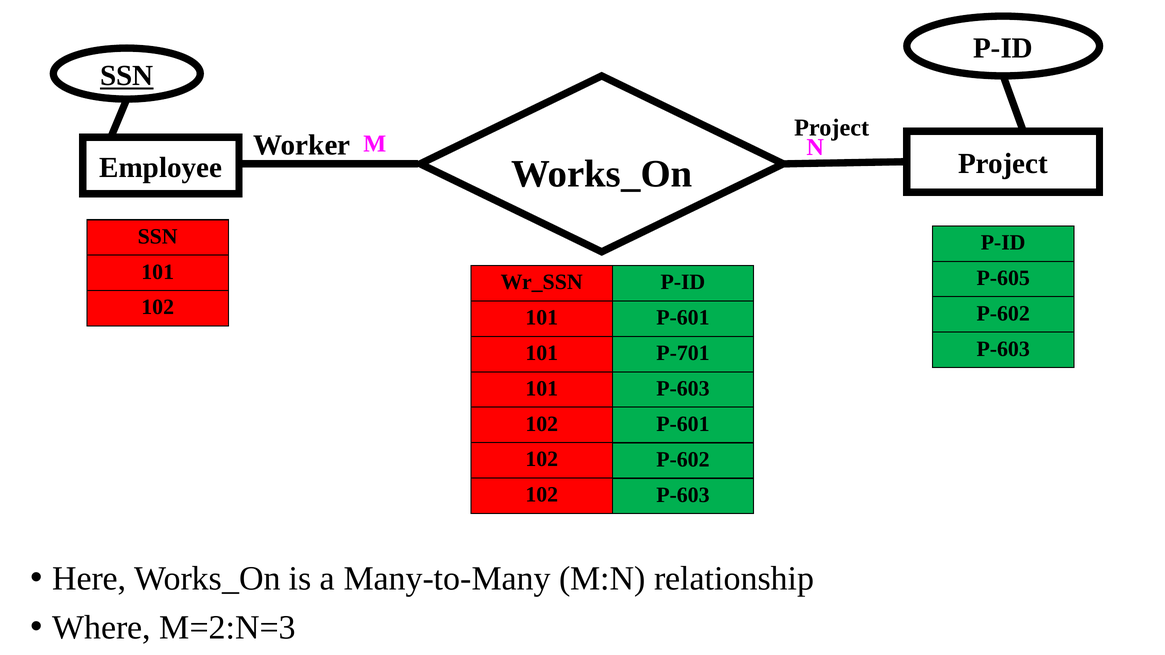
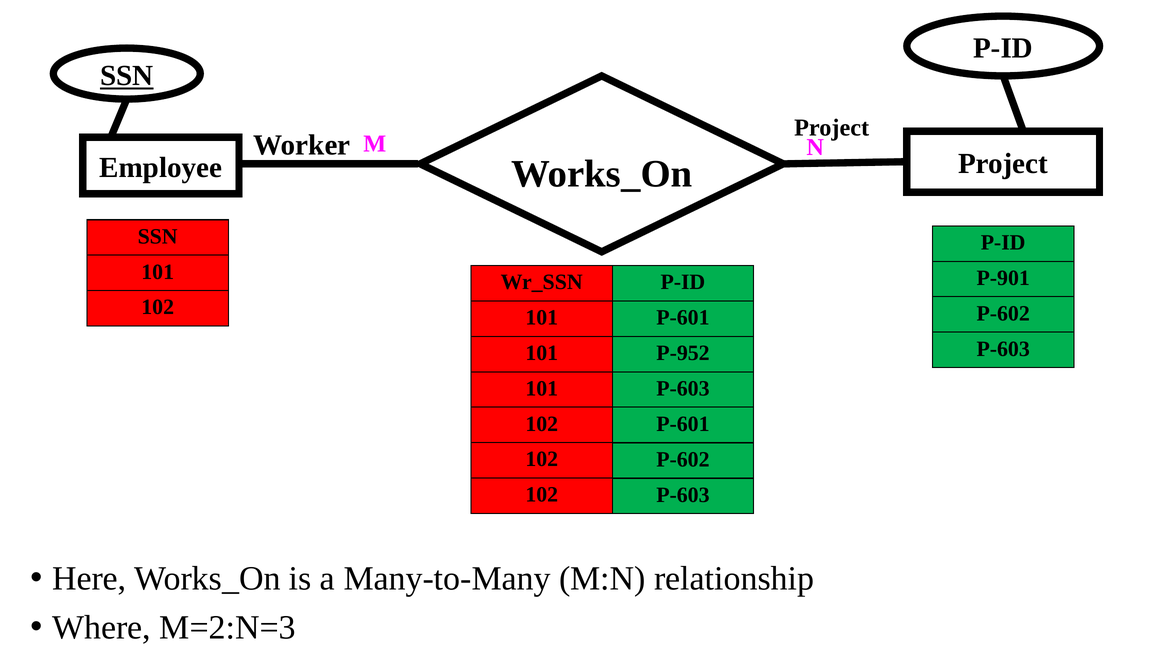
P-605: P-605 -> P-901 (1003, 278)
P-701: P-701 -> P-952 (683, 353)
